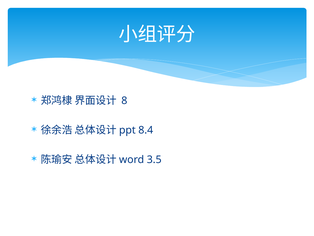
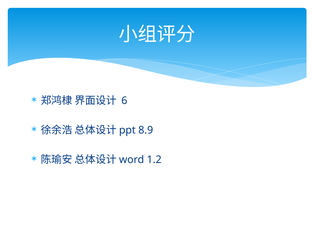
8: 8 -> 6 (124, 100)
8.4: 8.4 -> 8.9 (146, 130)
3.5: 3.5 -> 1.2 (154, 159)
